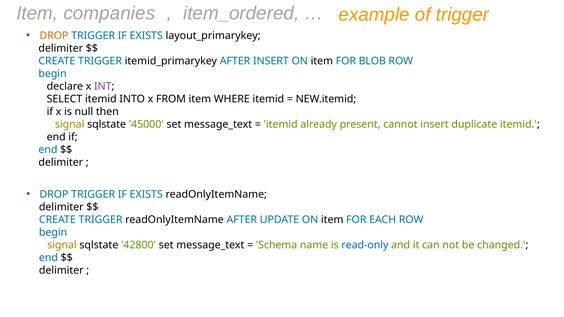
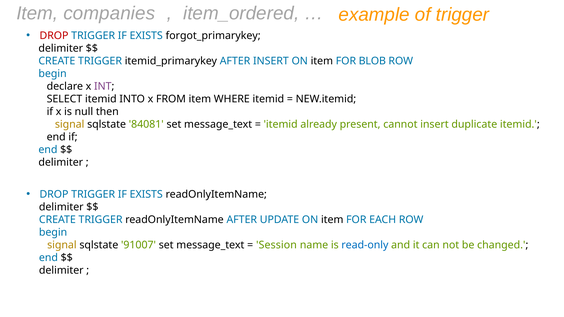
DROP colour: orange -> red (54, 36)
layout_primarykey: layout_primarykey -> forgot_primarykey (213, 36)
45000: 45000 -> 84081 (146, 125)
42800: 42800 -> 91007 (138, 245)
Schema: Schema -> Session (276, 245)
